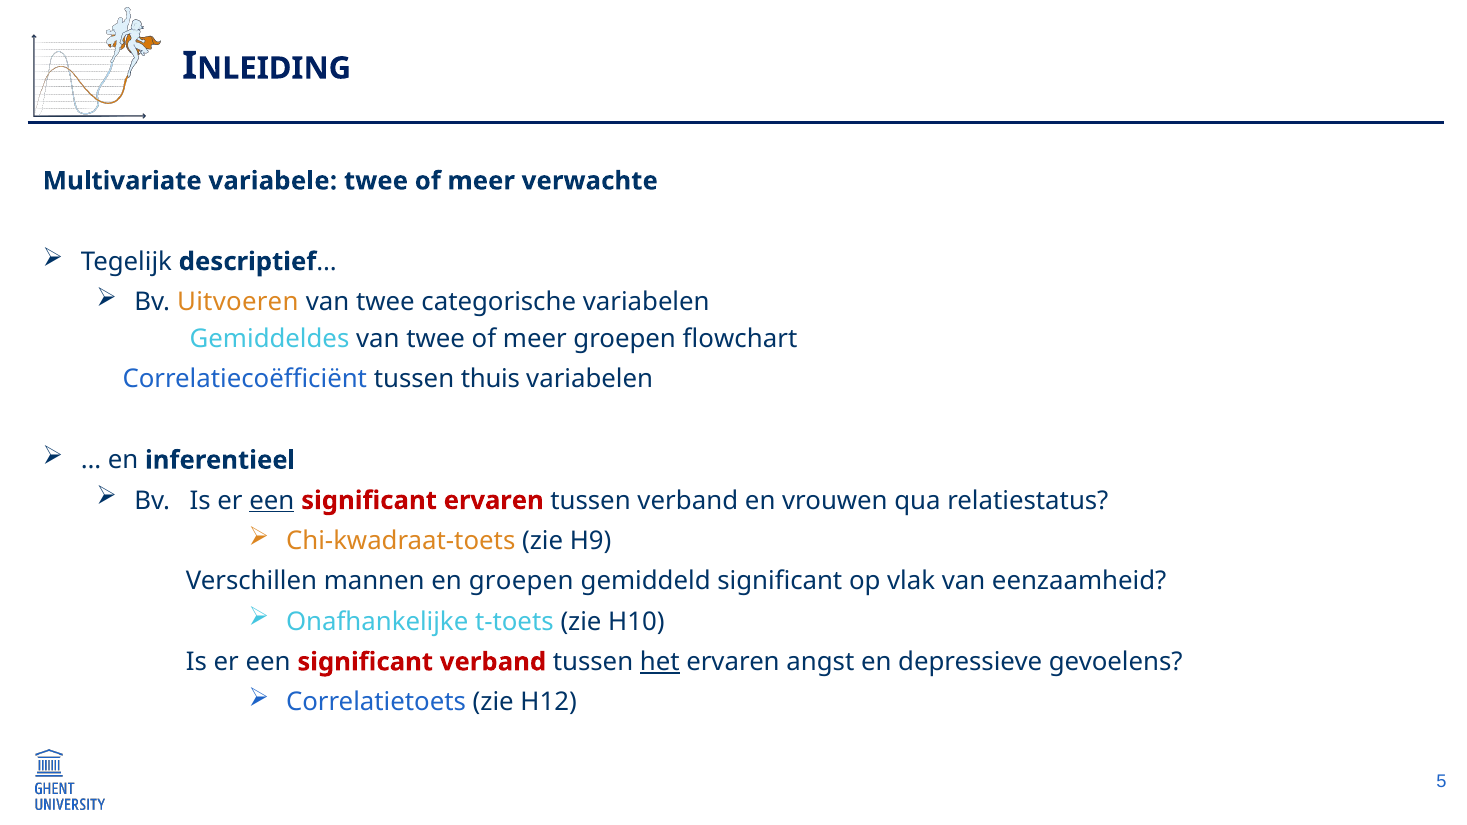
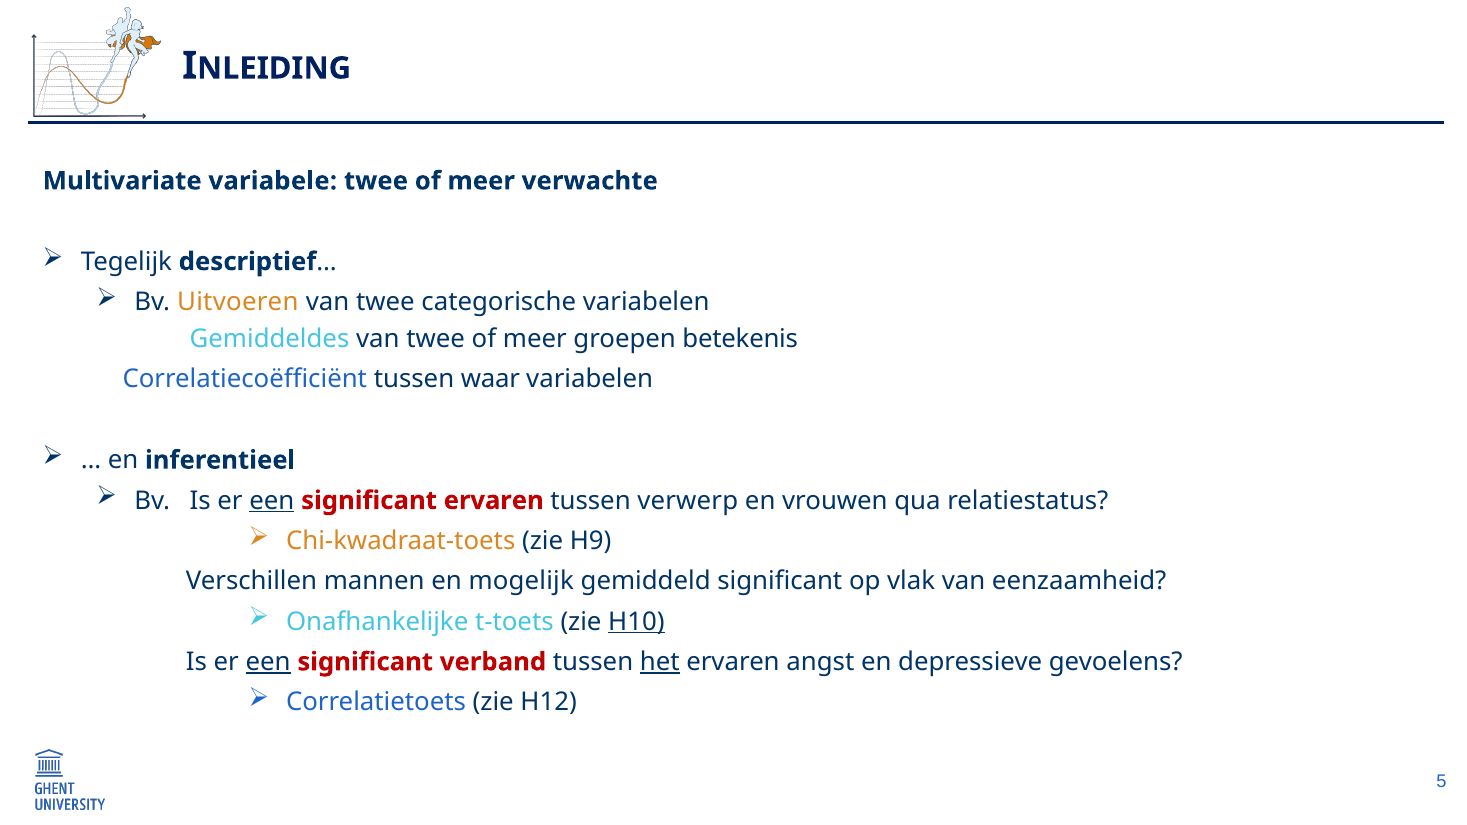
flowchart: flowchart -> betekenis (740, 339)
thuis: thuis -> waar (490, 380)
tussen verband: verband -> verwerp (688, 501)
en groepen: groepen -> mogelijk (521, 581)
H10 underline: none -> present (636, 622)
een underline: none -> present (268, 662)
